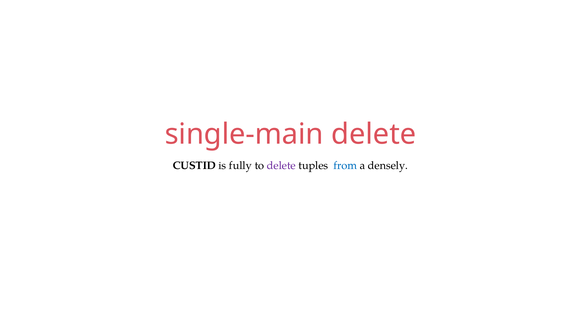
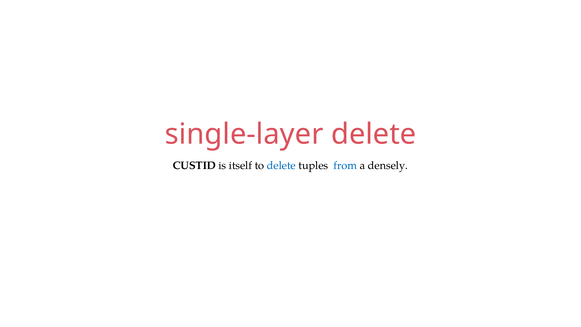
single-main: single-main -> single-layer (244, 134)
fully: fully -> itself (241, 166)
delete colour: purple -> blue (281, 166)
